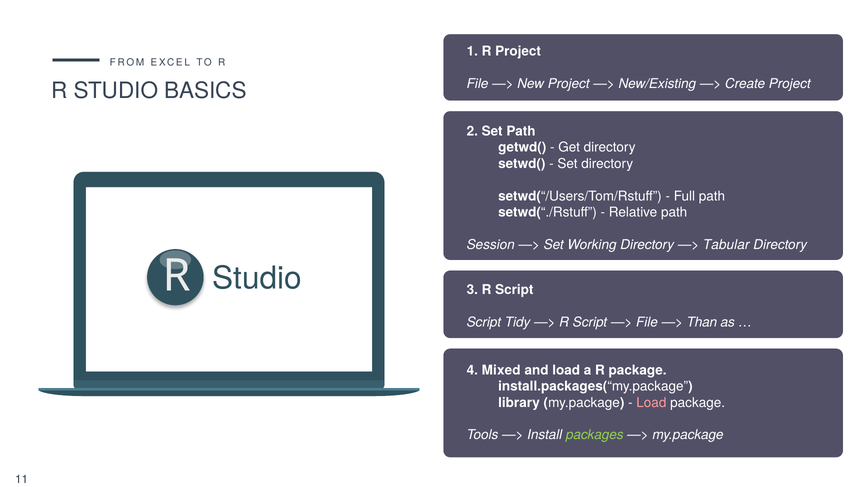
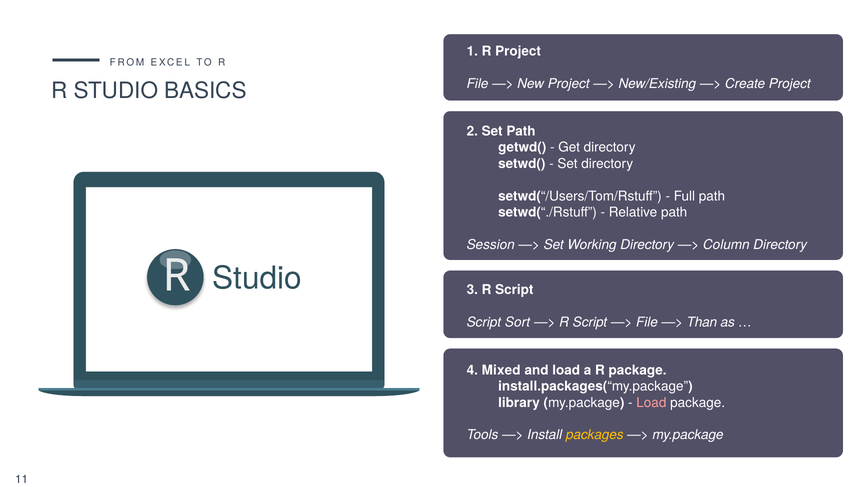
Tabular: Tabular -> Column (726, 245)
Tidy: Tidy -> Sort (517, 322)
packages colour: light green -> yellow (595, 435)
